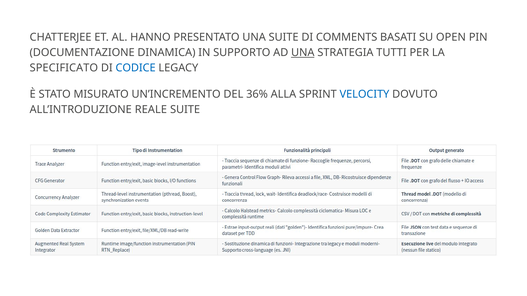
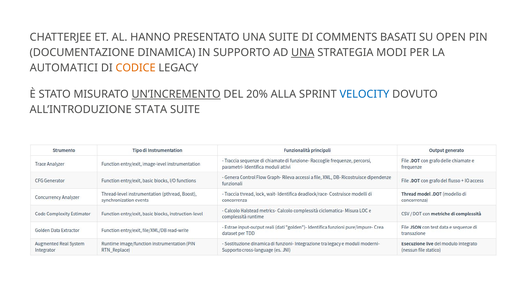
TUTTI: TUTTI -> MODI (391, 53)
SPECIFICATO: SPECIFICATO -> AUTOMATICI (64, 68)
CODICE colour: blue -> orange (136, 68)
UN’INCREMENTO underline: none -> present (176, 94)
36%: 36% -> 20% (257, 94)
REALE: REALE -> STATA (151, 110)
